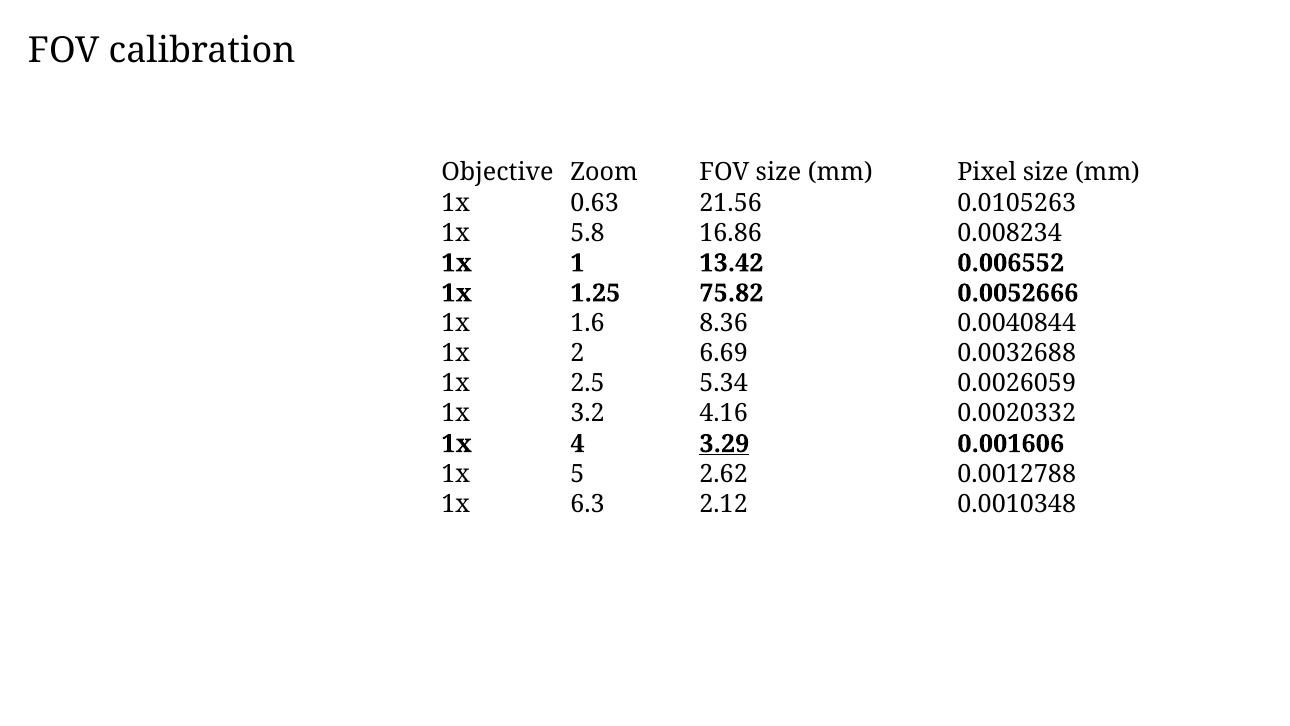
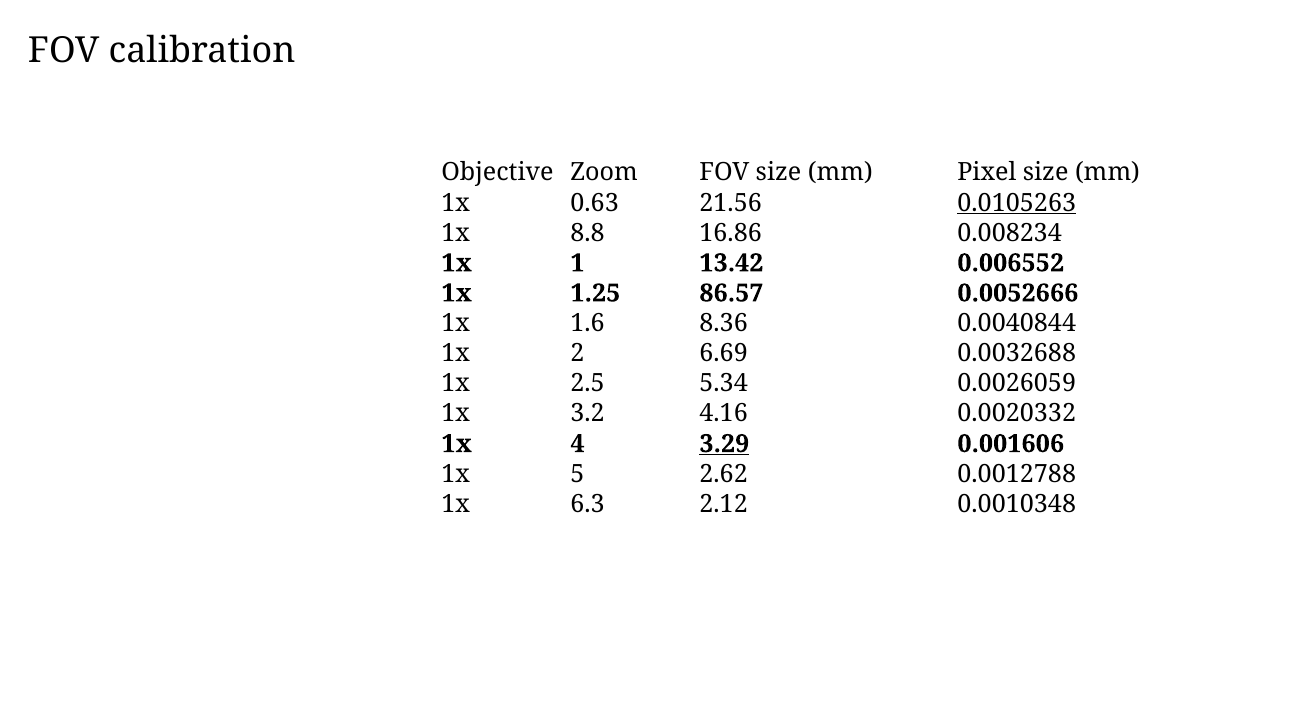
0.0105263 underline: none -> present (1017, 203)
5.8: 5.8 -> 8.8 (588, 233)
75.82: 75.82 -> 86.57 (731, 293)
